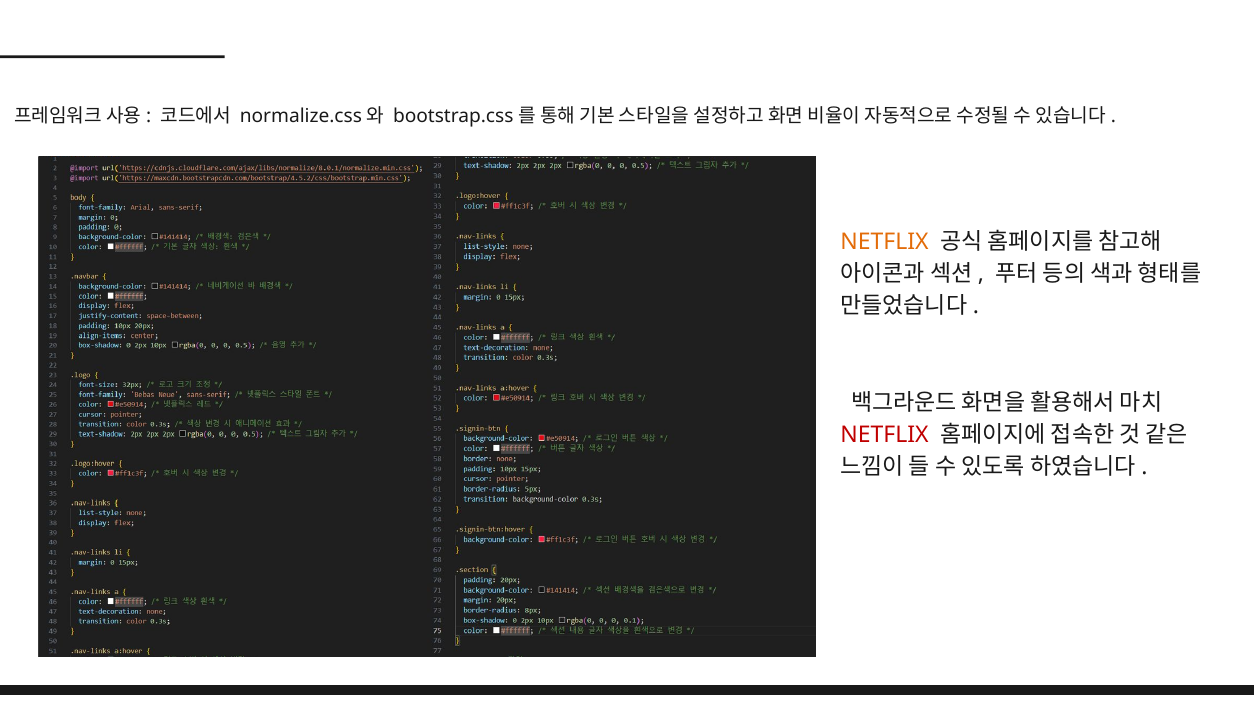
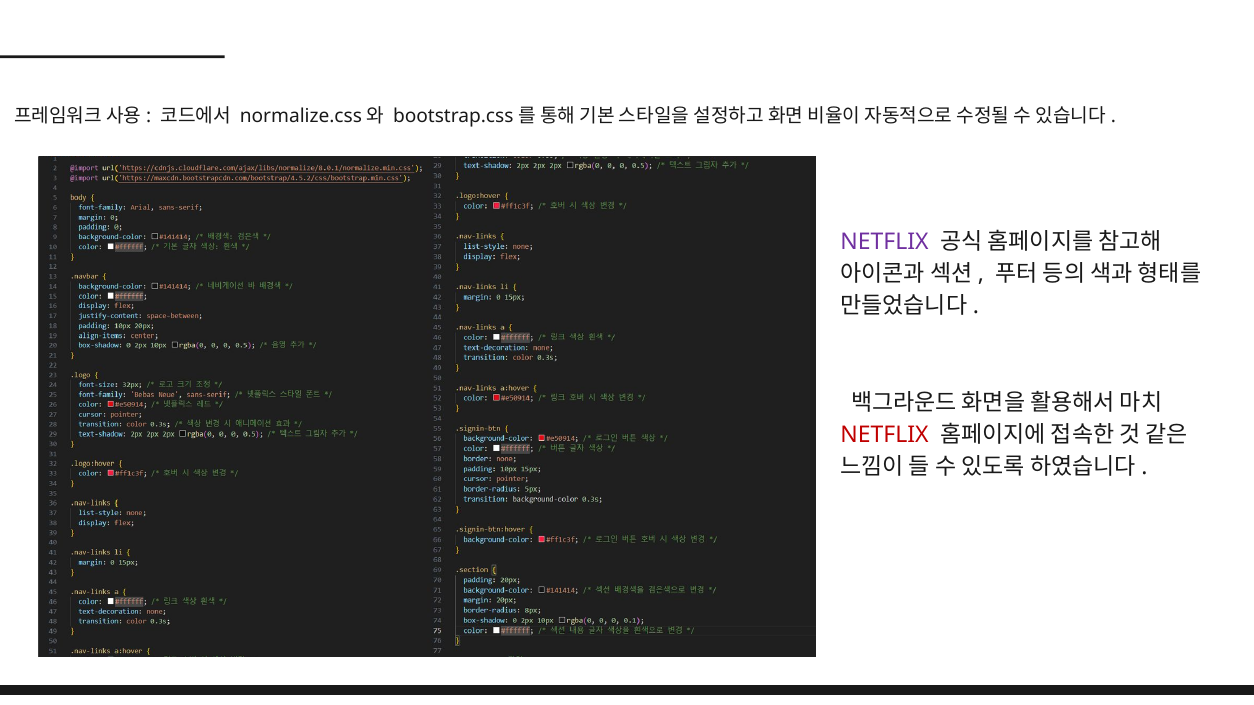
NETFLIX colour: orange -> purple (885, 242)
